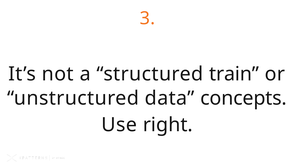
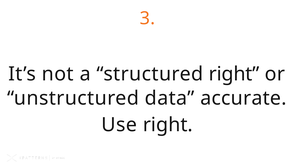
structured train: train -> right (234, 74)
concepts: concepts -> accurate (243, 98)
